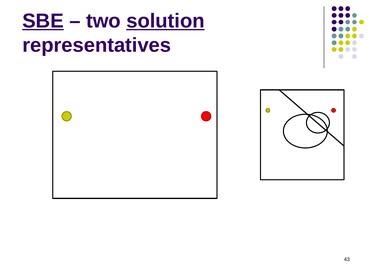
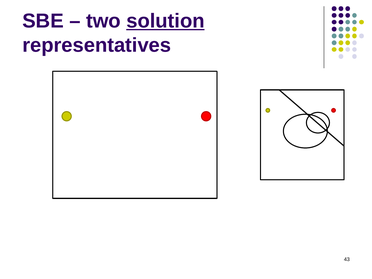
SBE underline: present -> none (43, 21)
